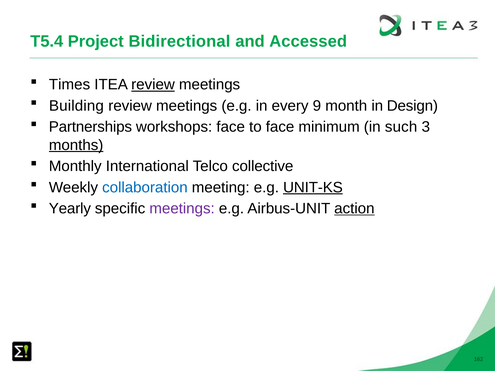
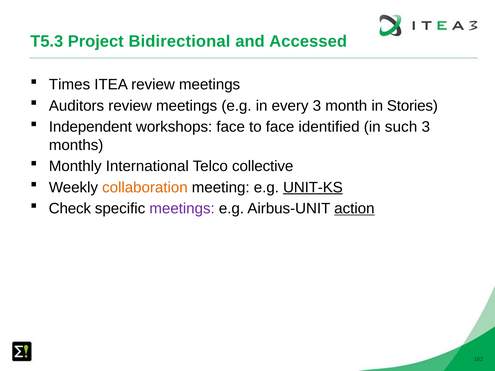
T5.4: T5.4 -> T5.3 (47, 41)
review underline: present -> none (153, 85)
Building: Building -> Auditors (76, 106)
every 9: 9 -> 3 (317, 106)
Design: Design -> Stories (412, 106)
Partnerships: Partnerships -> Independent (90, 127)
minimum: minimum -> identified (329, 127)
months underline: present -> none (76, 145)
collaboration colour: blue -> orange (145, 188)
Yearly: Yearly -> Check (70, 209)
